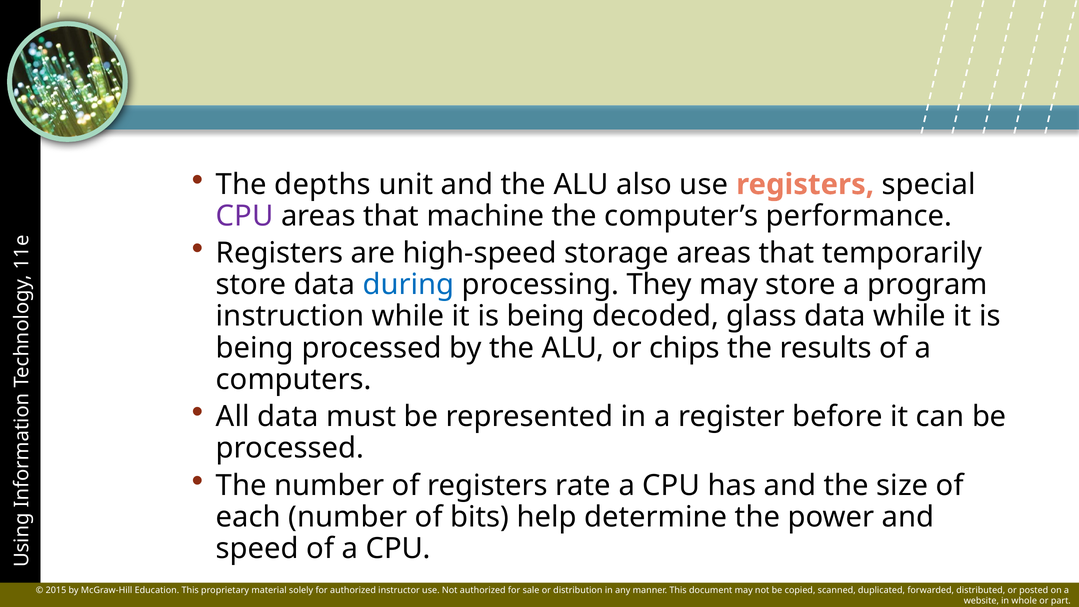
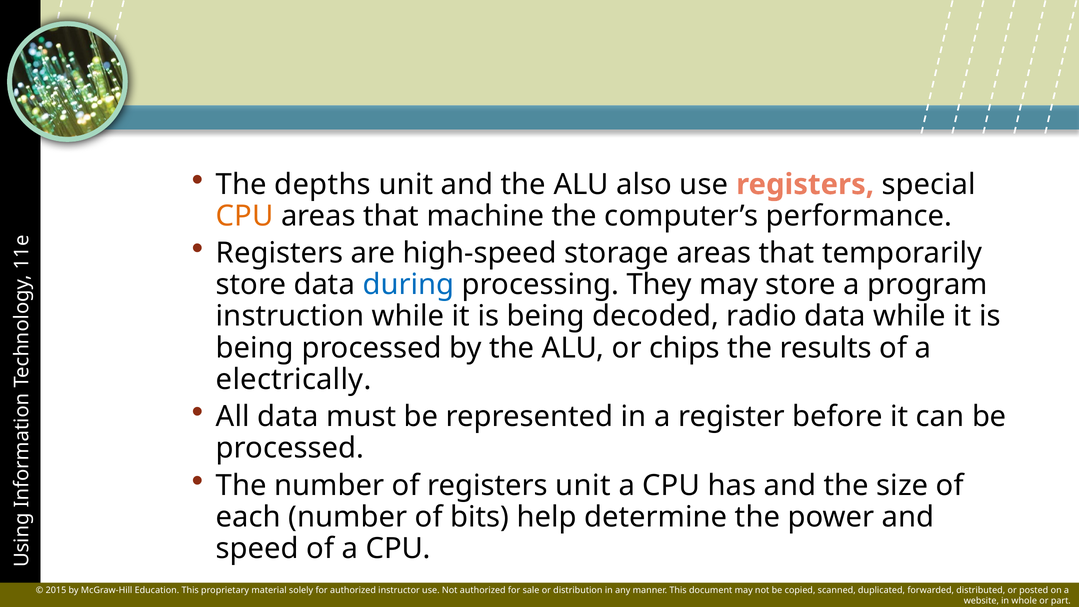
CPU colour: purple -> orange (245, 216)
glass: glass -> radio (762, 316)
computers: computers -> electrically (294, 379)
registers rate: rate -> unit (583, 485)
